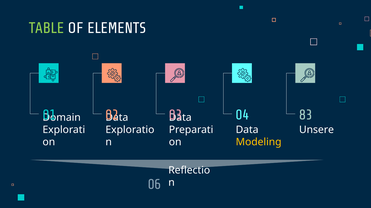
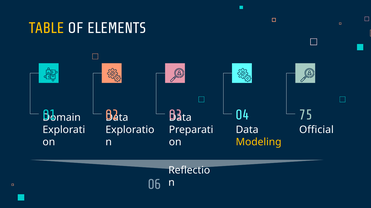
TABLE colour: light green -> yellow (46, 28)
83: 83 -> 75 (306, 115)
Unsere: Unsere -> Official (316, 130)
